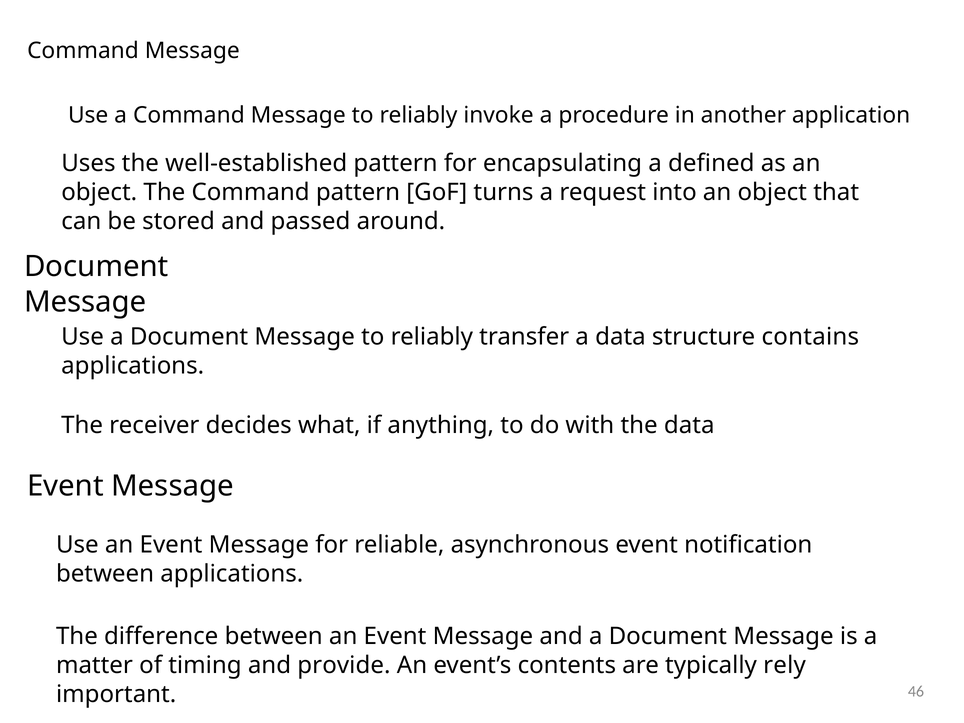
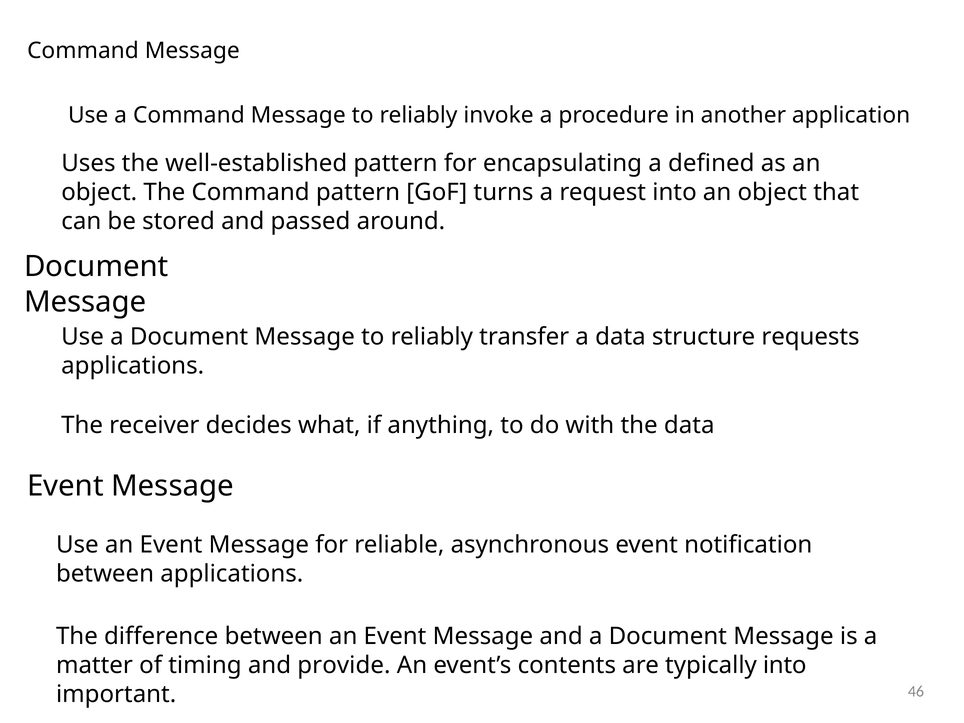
contains: contains -> requests (811, 337)
typically rely: rely -> into (785, 665)
